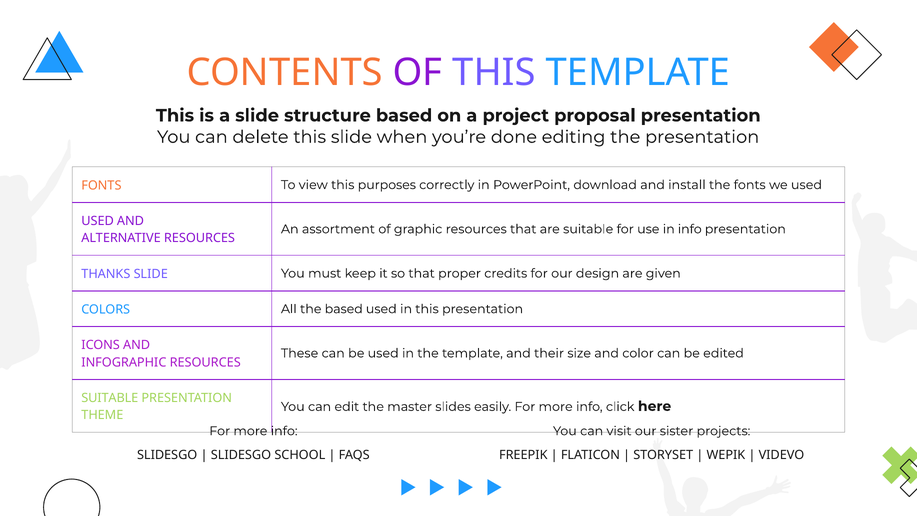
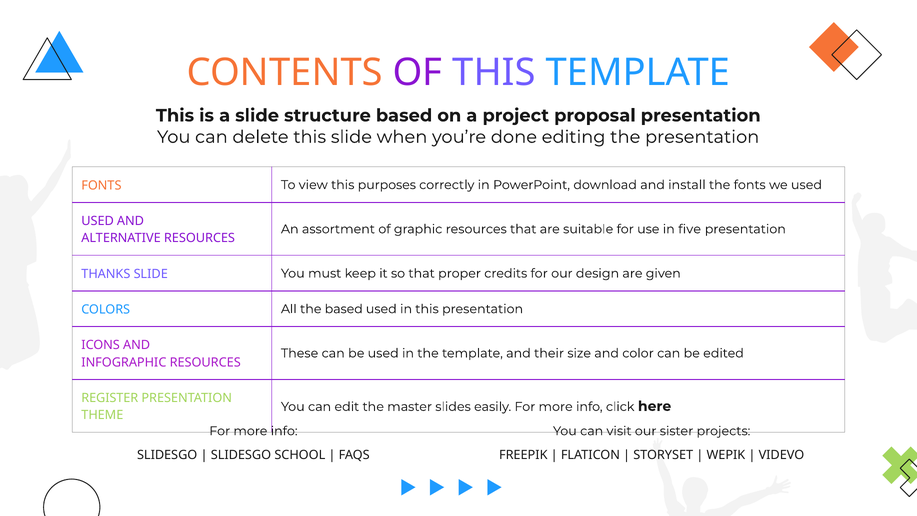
in info: info -> five (690, 229)
SUITABLE: SUITABLE -> REGISTER (110, 398)
